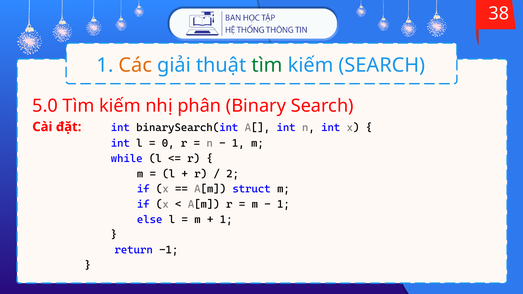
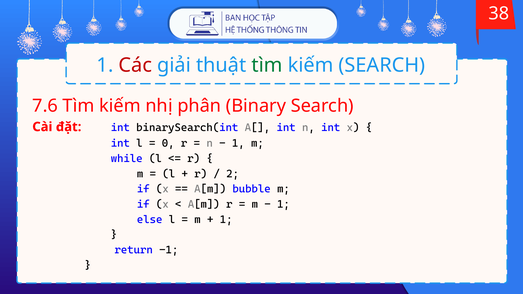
Các colour: orange -> red (135, 65)
5.0: 5.0 -> 7.6 (45, 106)
struct: struct -> bubble (252, 189)
